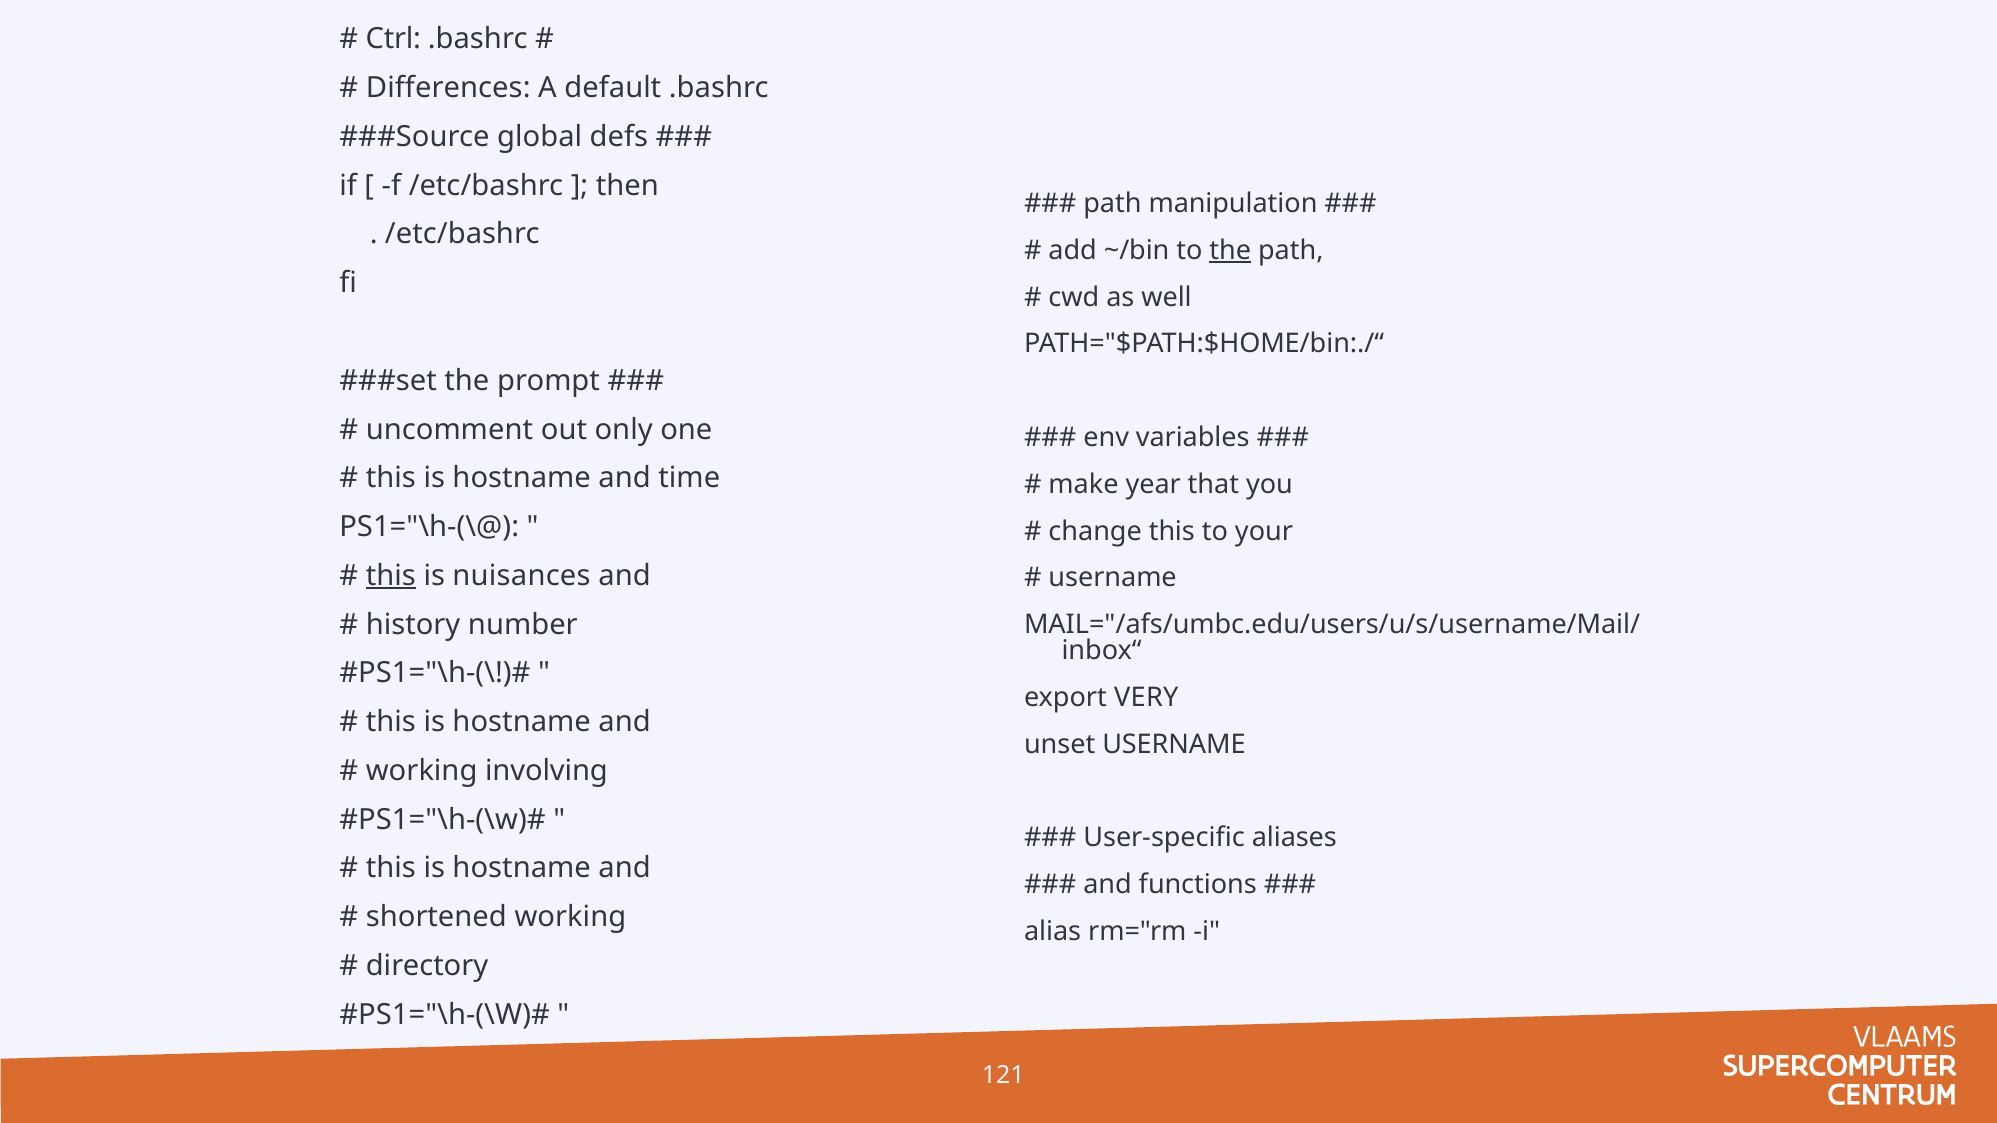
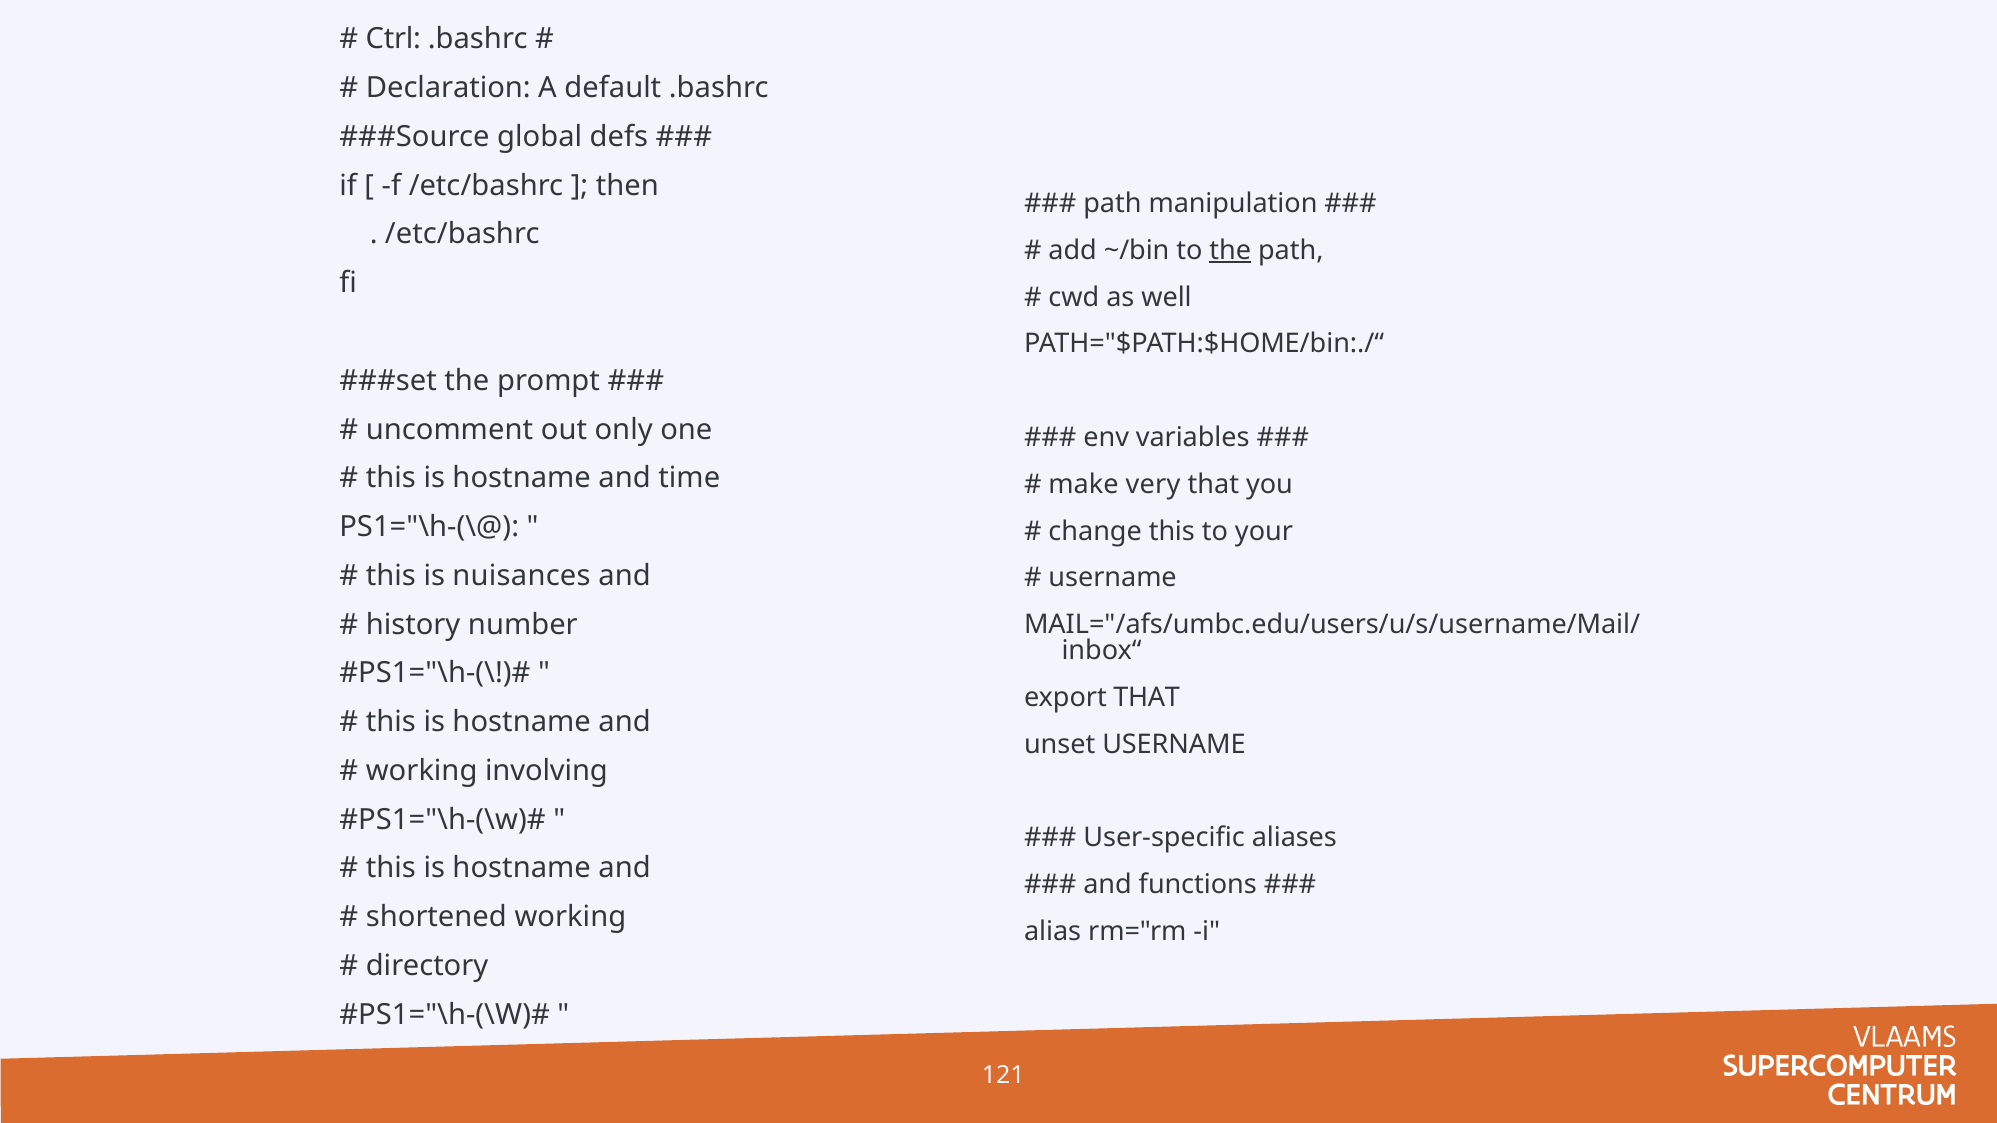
Differences: Differences -> Declaration (448, 88)
year: year -> very (1153, 484)
this underline: present -> none (391, 576)
export VERY: VERY -> THAT (1147, 698)
